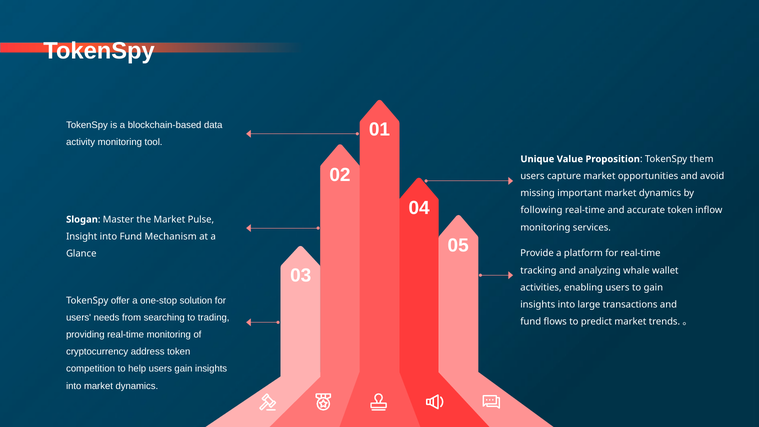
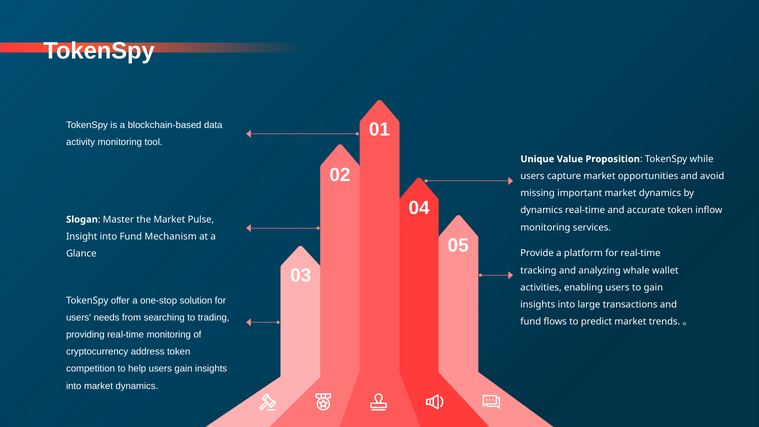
them: them -> while (702, 159)
following: following -> dynamics (542, 210)
